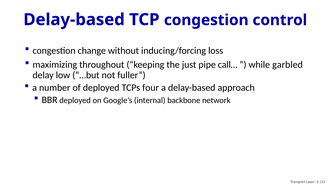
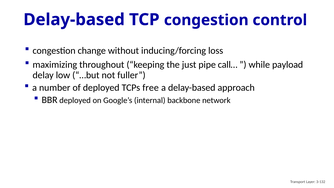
garbled: garbled -> payload (288, 65)
four: four -> free (151, 88)
